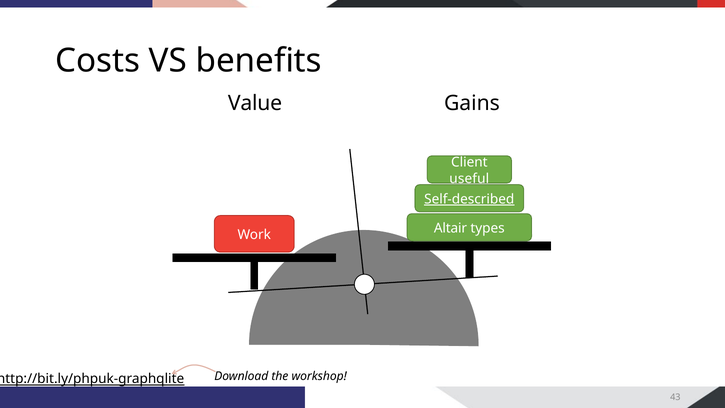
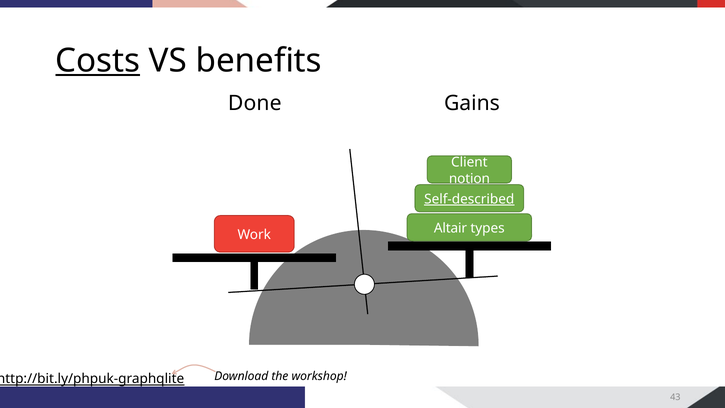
Costs underline: none -> present (98, 61)
Value: Value -> Done (255, 103)
useful: useful -> notion (469, 178)
